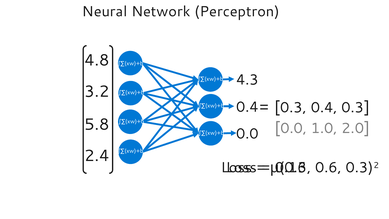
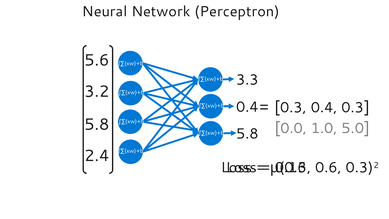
4.8: 4.8 -> 5.6 (97, 60)
4.3: 4.3 -> 3.3 (247, 80)
2.0: 2.0 -> 5.0 (353, 128)
0.0: 0.0 -> 5.8 (247, 134)
